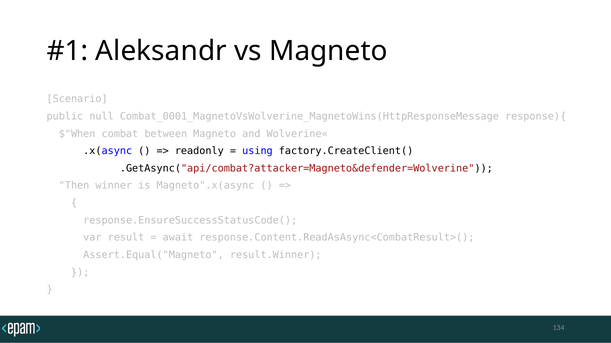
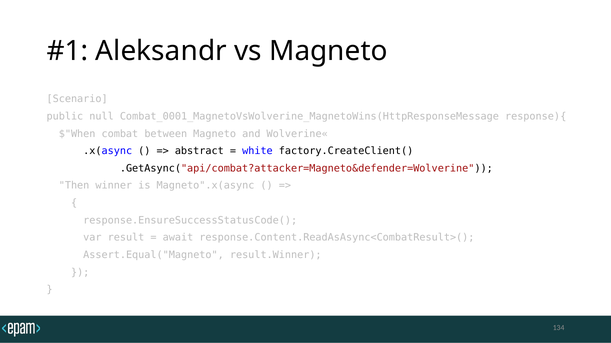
readonly: readonly -> abstract (199, 151)
using: using -> white (257, 151)
